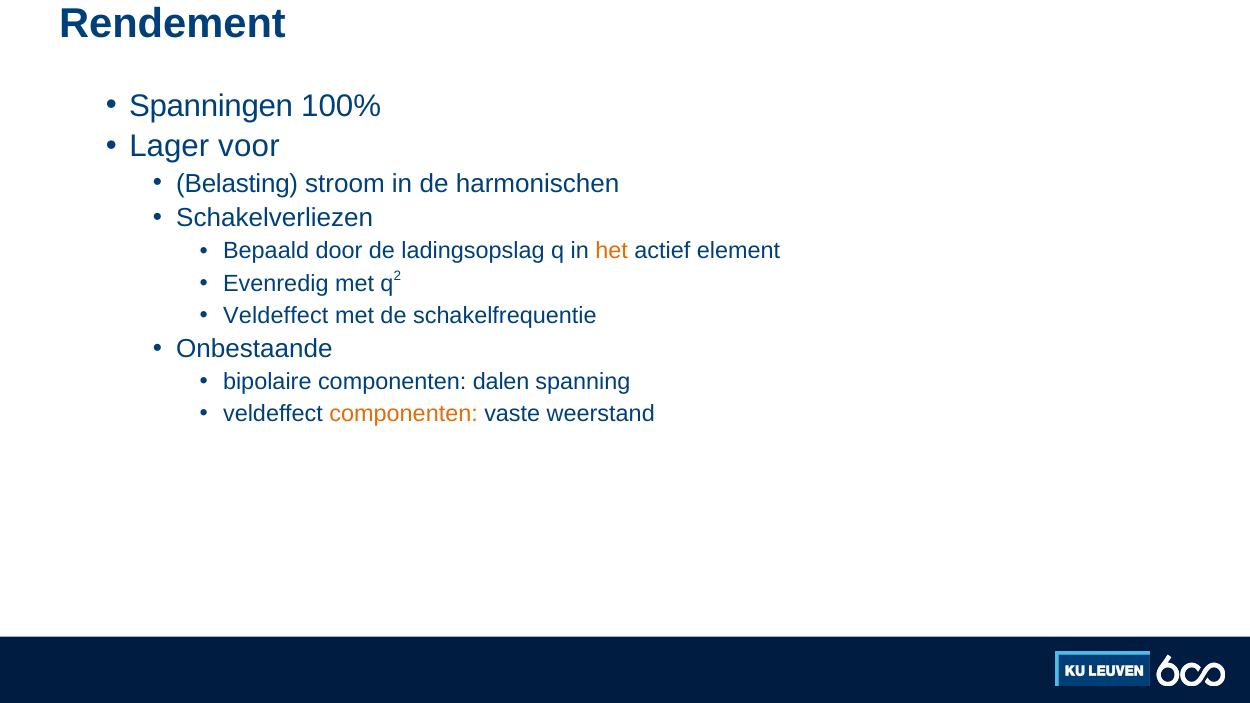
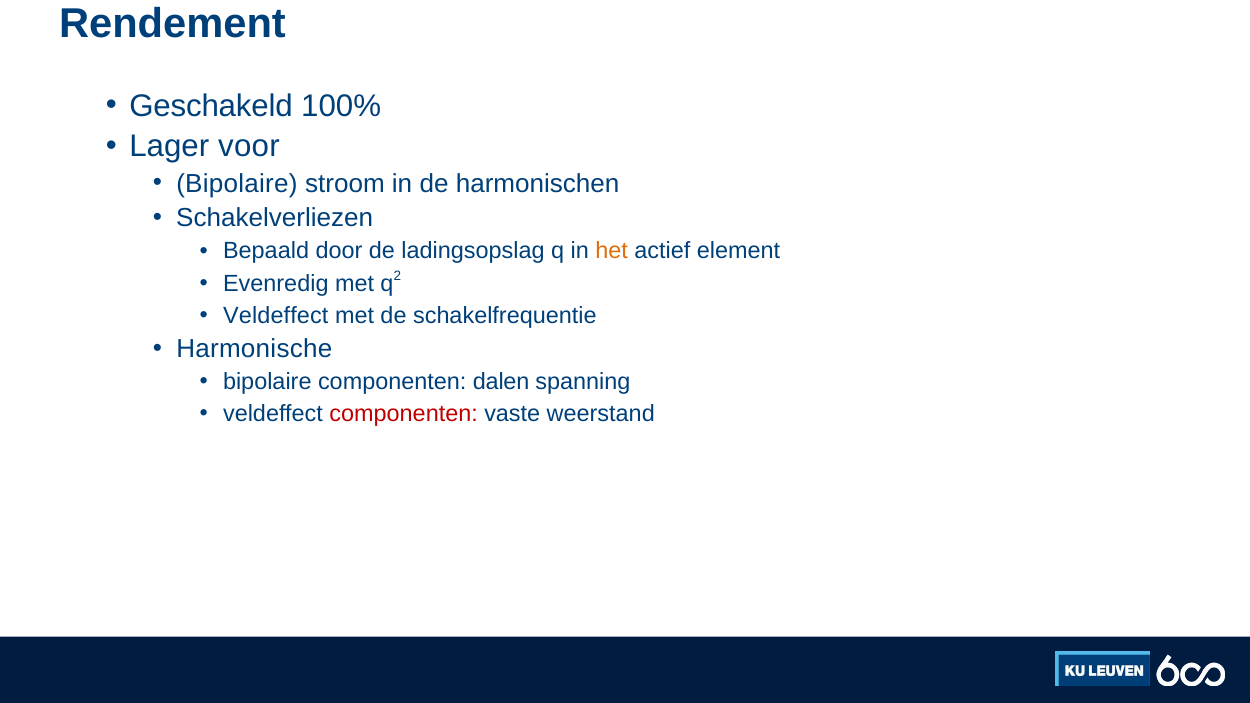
Spanningen: Spanningen -> Geschakeld (211, 106)
Belasting: Belasting -> Bipolaire (237, 183)
Onbestaande: Onbestaande -> Harmonische (254, 349)
componenten colour: orange -> red (404, 414)
